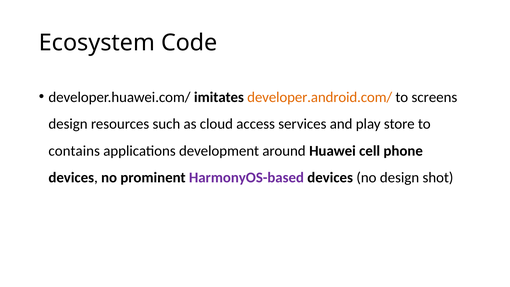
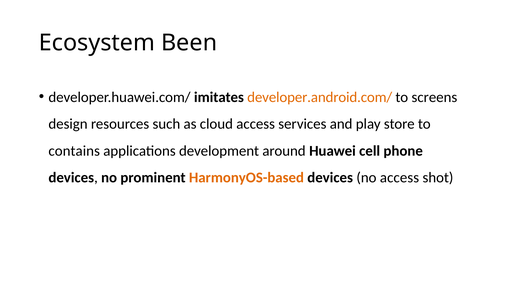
Code: Code -> Been (189, 43)
HarmonyOS-based colour: purple -> orange (246, 178)
no design: design -> access (399, 178)
